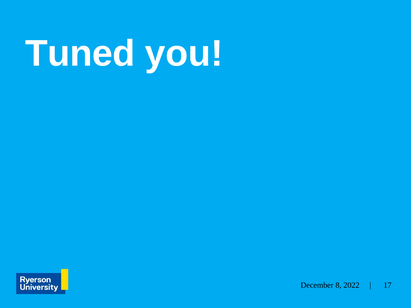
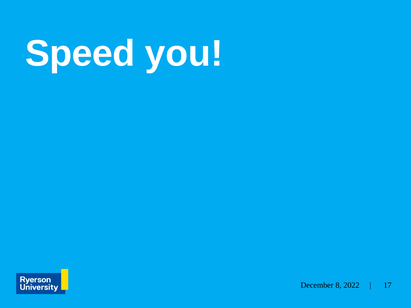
Tuned: Tuned -> Speed (80, 54)
